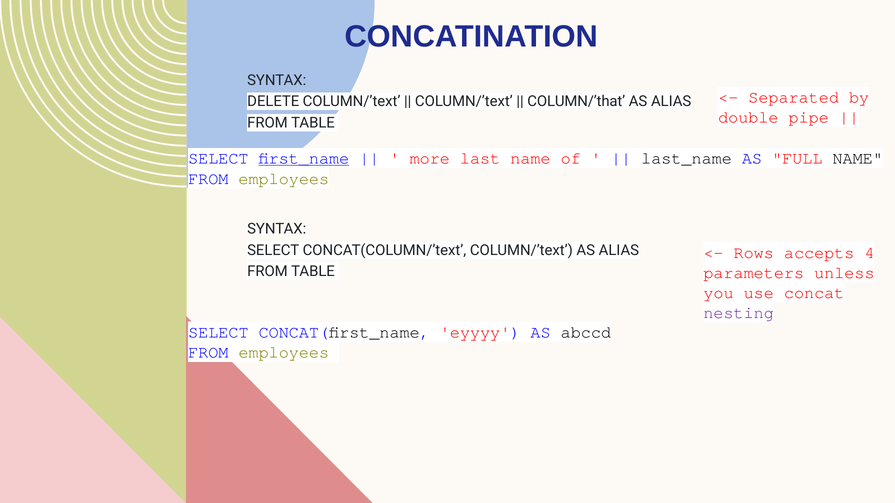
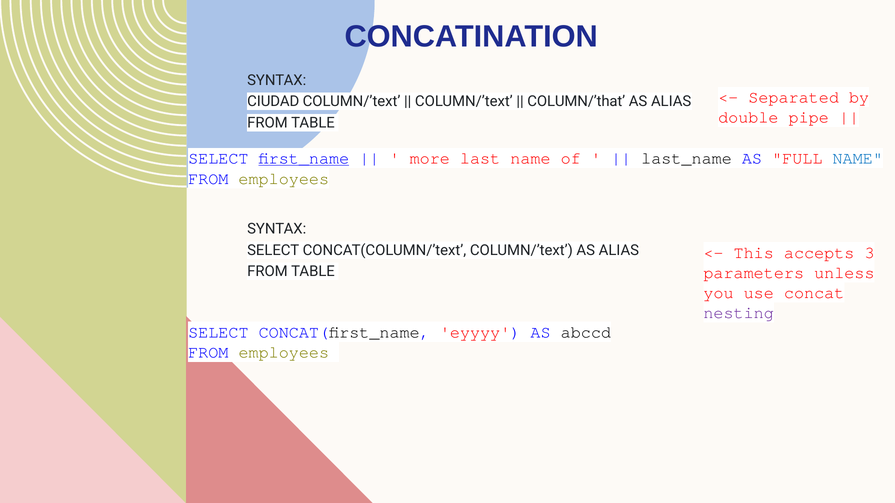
DELETE: DELETE -> CIUDAD (273, 102)
NAME colour: black -> blue (858, 159)
Rows: Rows -> This (754, 253)
4: 4 -> 3 (870, 253)
